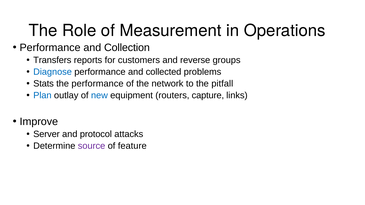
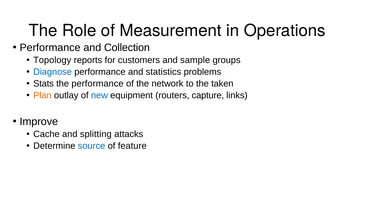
Transfers: Transfers -> Topology (52, 60)
reverse: reverse -> sample (195, 60)
collected: collected -> statistics (164, 72)
pitfall: pitfall -> taken (222, 84)
Plan colour: blue -> orange (42, 96)
Server: Server -> Cache (46, 134)
protocol: protocol -> splitting (96, 134)
source colour: purple -> blue (92, 146)
